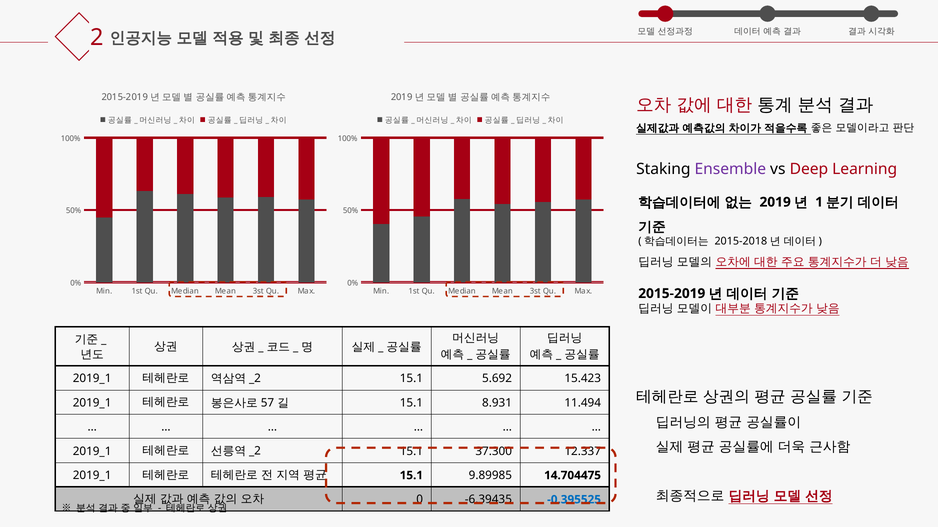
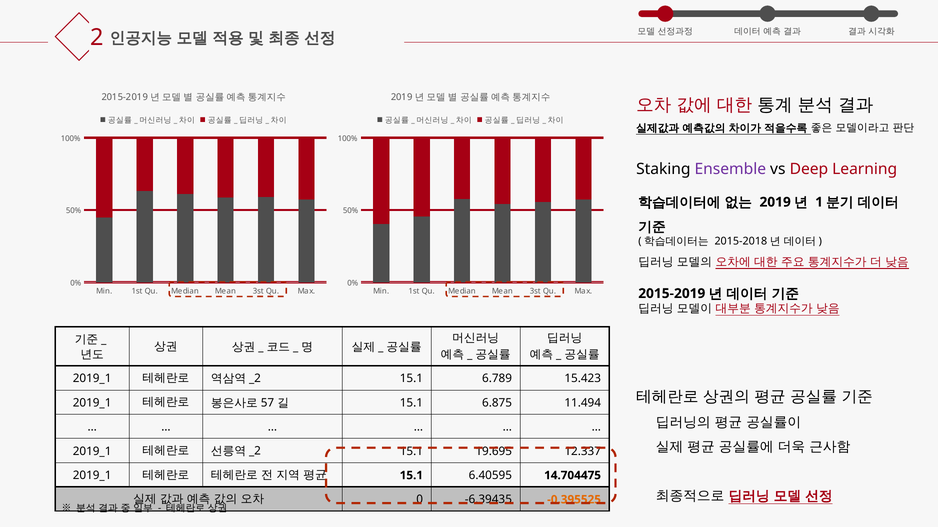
5.692: 5.692 -> 6.789 (497, 379)
8.931: 8.931 -> 6.875 (497, 403)
37.300: 37.300 -> 19.695 (494, 452)
9.89985: 9.89985 -> 6.40595 (490, 476)
-0.395525 colour: blue -> orange (574, 500)
